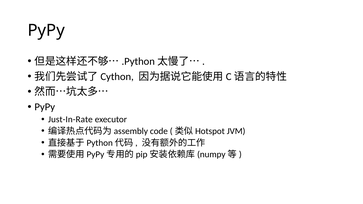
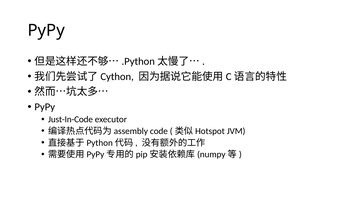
Just-In-Rate: Just-In-Rate -> Just-In-Code (70, 120)
